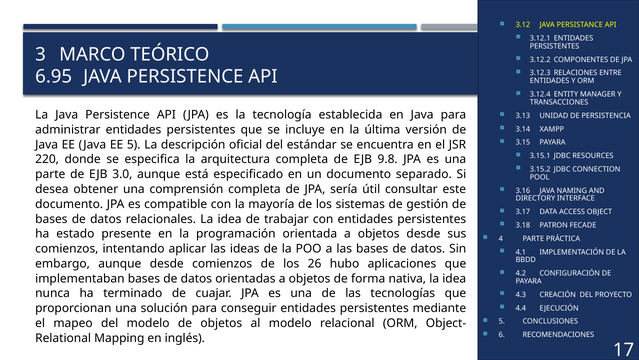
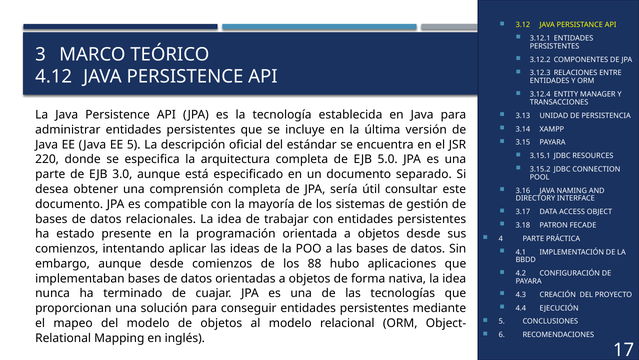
6.95: 6.95 -> 4.12 (54, 77)
9.8: 9.8 -> 5.0 (388, 159)
26: 26 -> 88 (315, 263)
